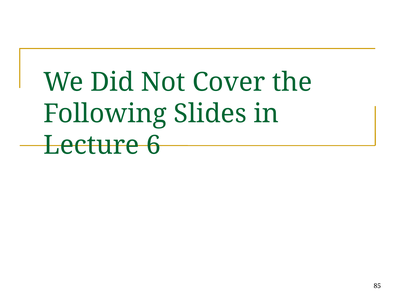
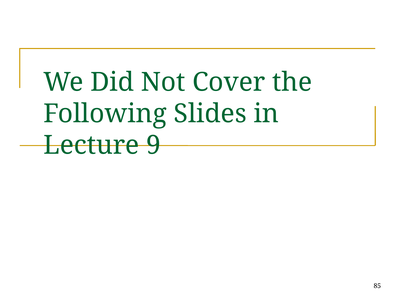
6: 6 -> 9 (153, 145)
